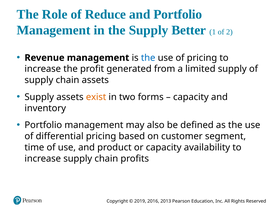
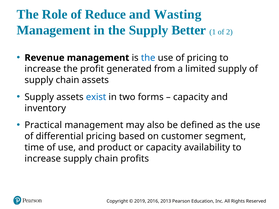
and Portfolio: Portfolio -> Wasting (178, 14)
exist colour: orange -> blue (96, 97)
Portfolio: Portfolio -> Practical (43, 125)
